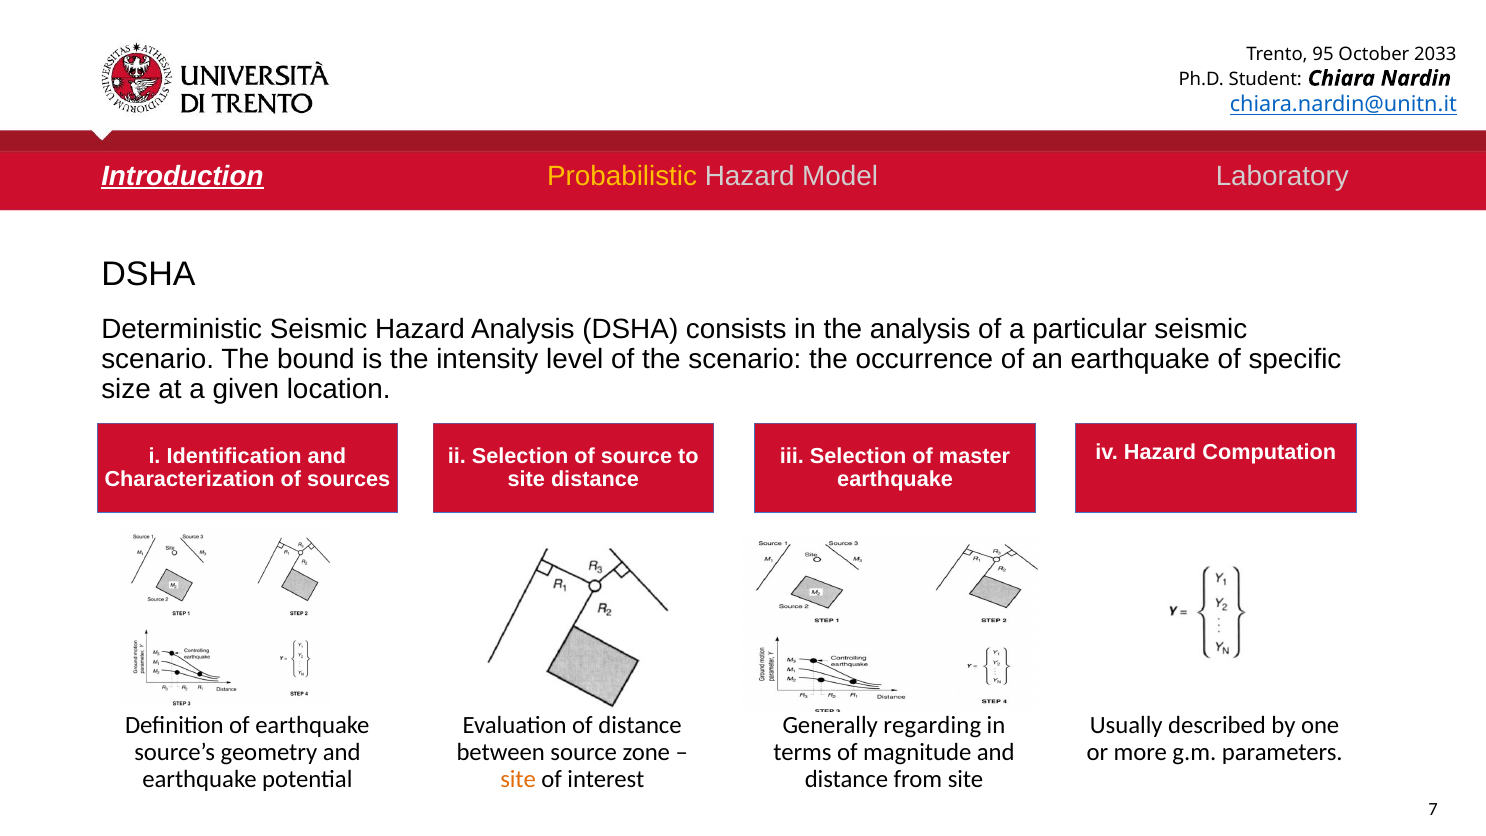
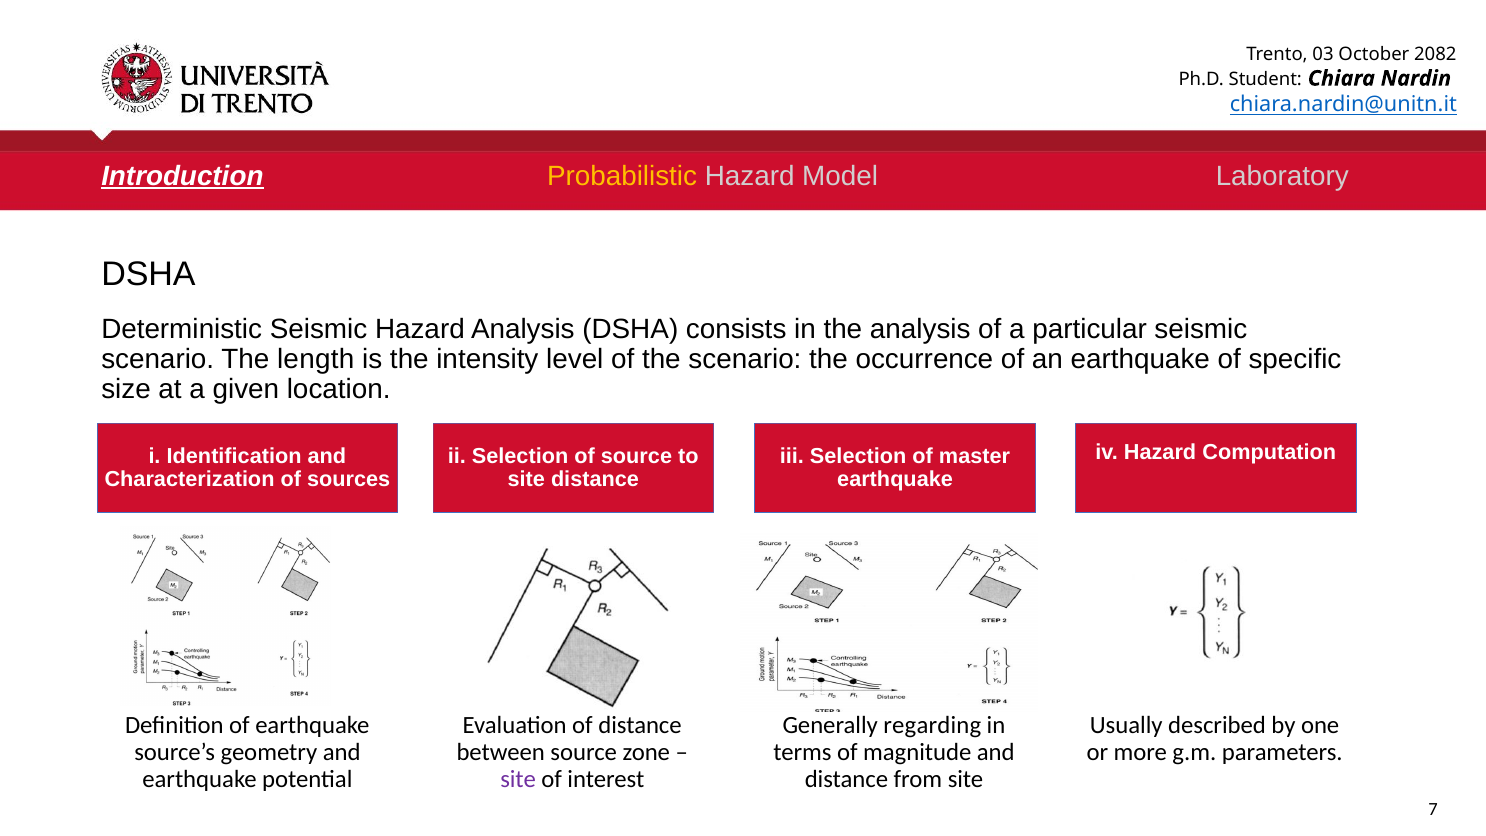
95: 95 -> 03 (1323, 54)
2033: 2033 -> 2082 (1435, 54)
bound: bound -> length (316, 360)
site colour: orange -> purple (518, 779)
